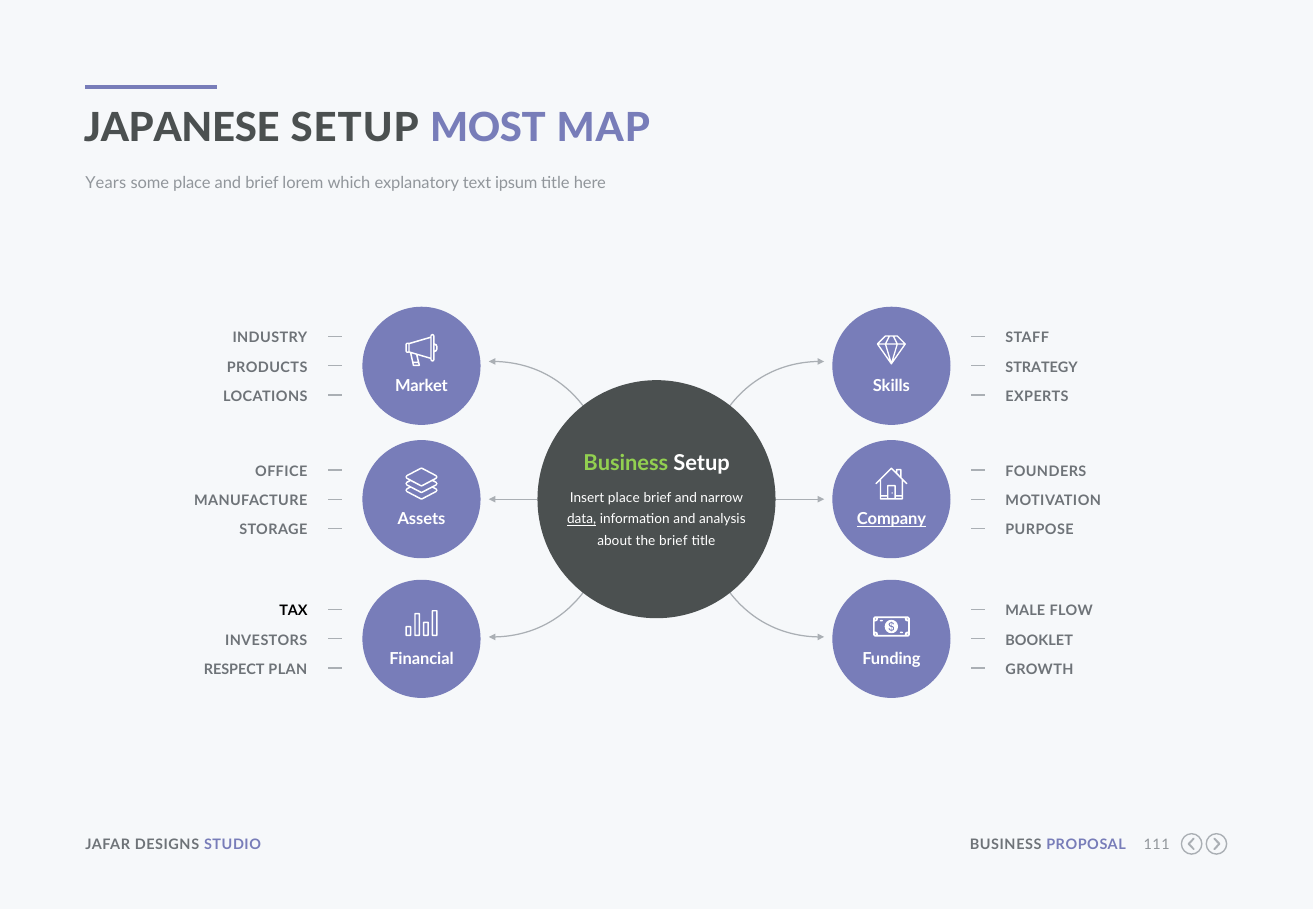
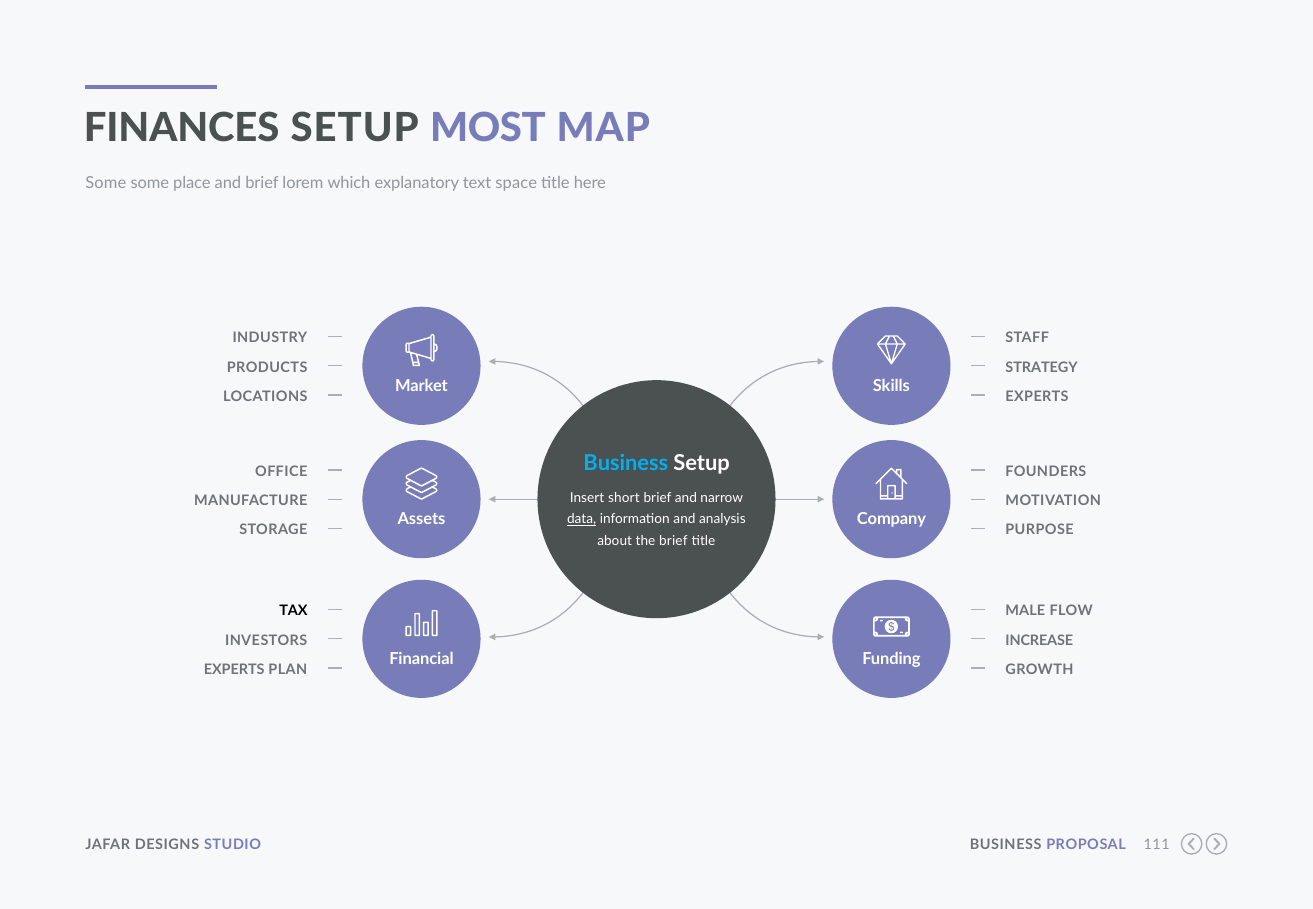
JAPANESE: JAPANESE -> FINANCES (182, 129)
Years: Years -> Some (106, 183)
ipsum: ipsum -> space (516, 183)
Business colour: light green -> light blue (626, 463)
Insert place: place -> short (624, 498)
Company underline: present -> none (892, 519)
BOOKLET: BOOKLET -> INCREASE (1039, 640)
RESPECT: RESPECT -> EXPERTS (234, 670)
